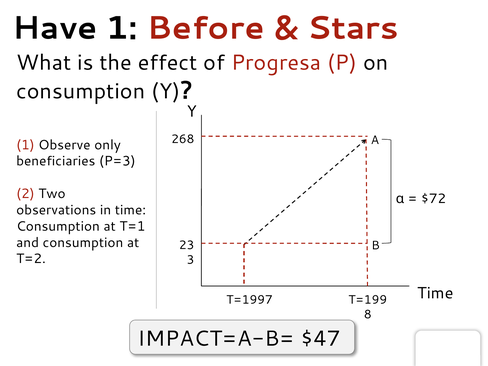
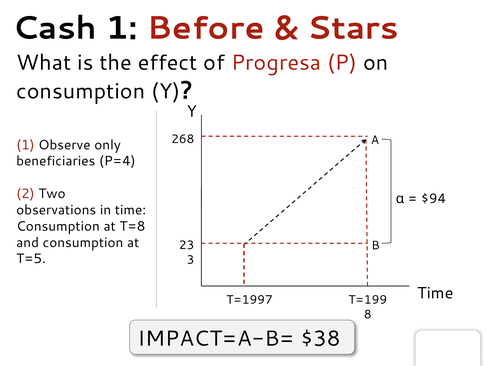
Have: Have -> Cash (55, 28)
P=3: P=3 -> P=4 (117, 161)
$72: $72 -> $94 (433, 199)
T=1: T=1 -> T=8 (132, 226)
T=2: T=2 -> T=5 (31, 259)
$47: $47 -> $38 (321, 339)
